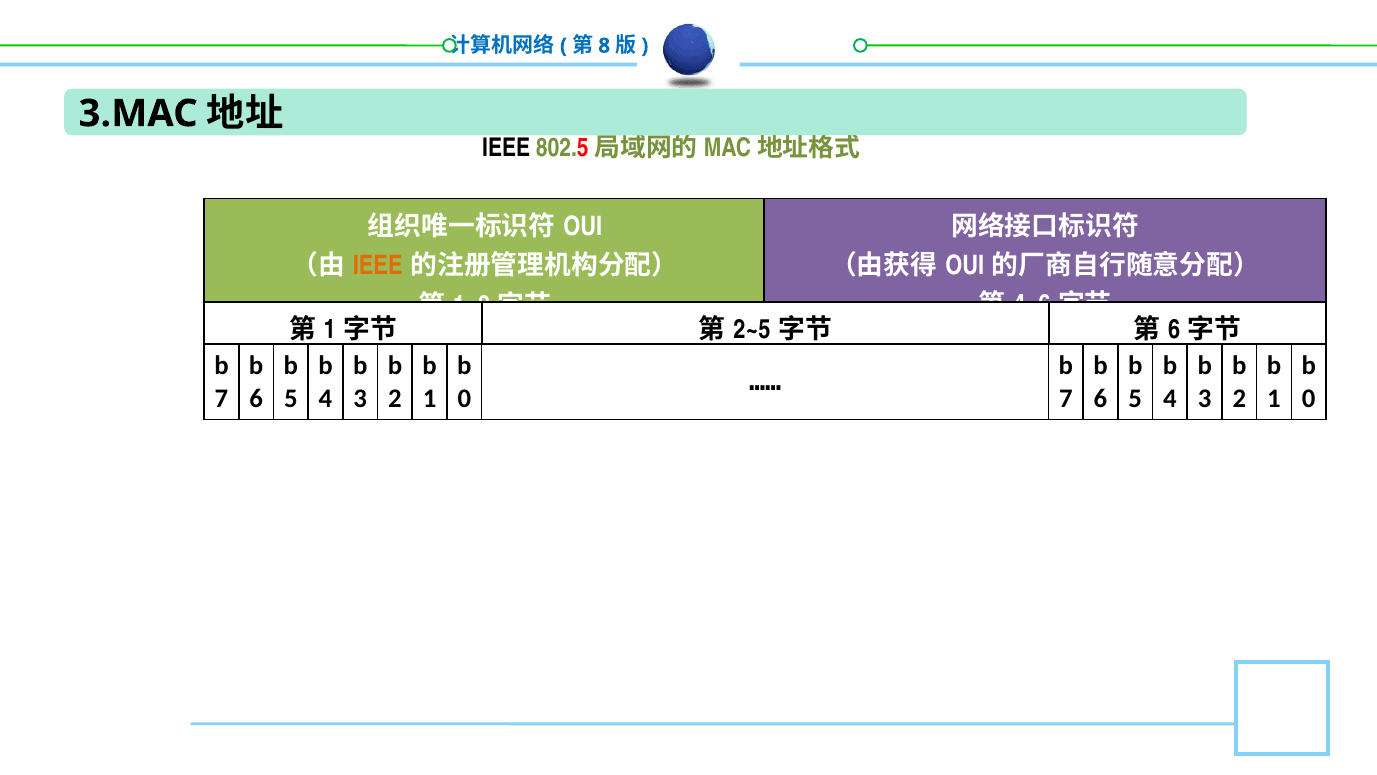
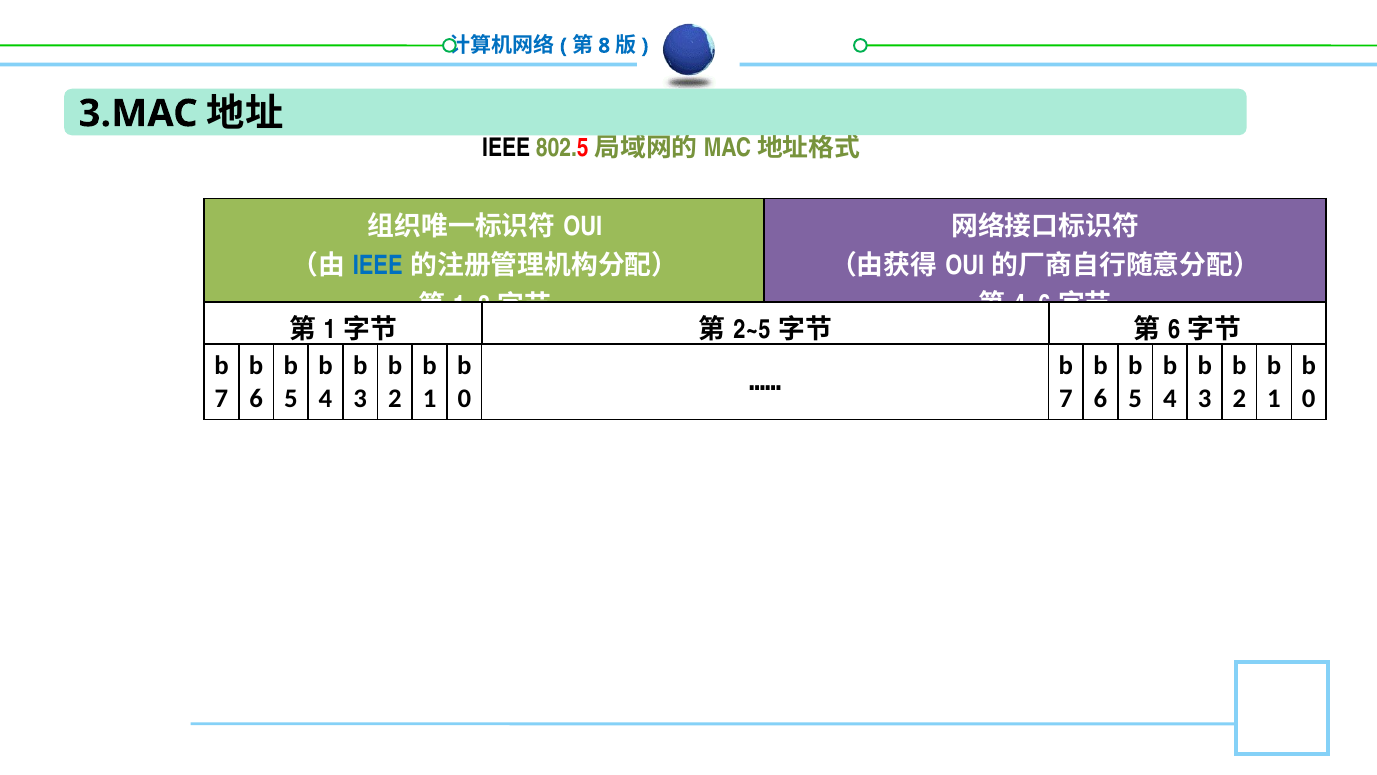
IEEE colour: orange -> blue (378, 266)
